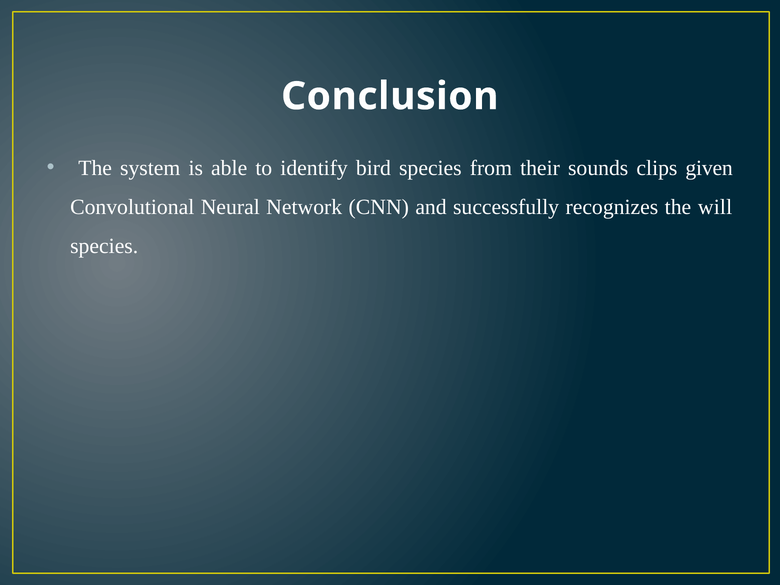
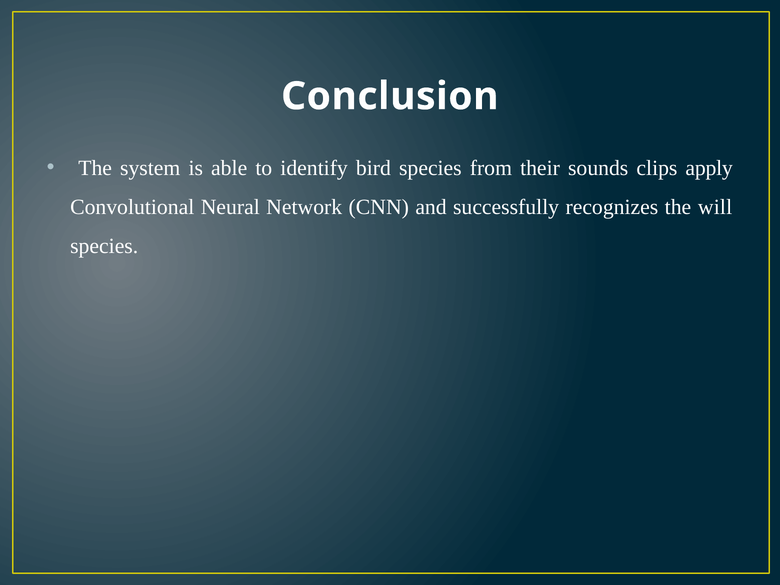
given: given -> apply (709, 168)
